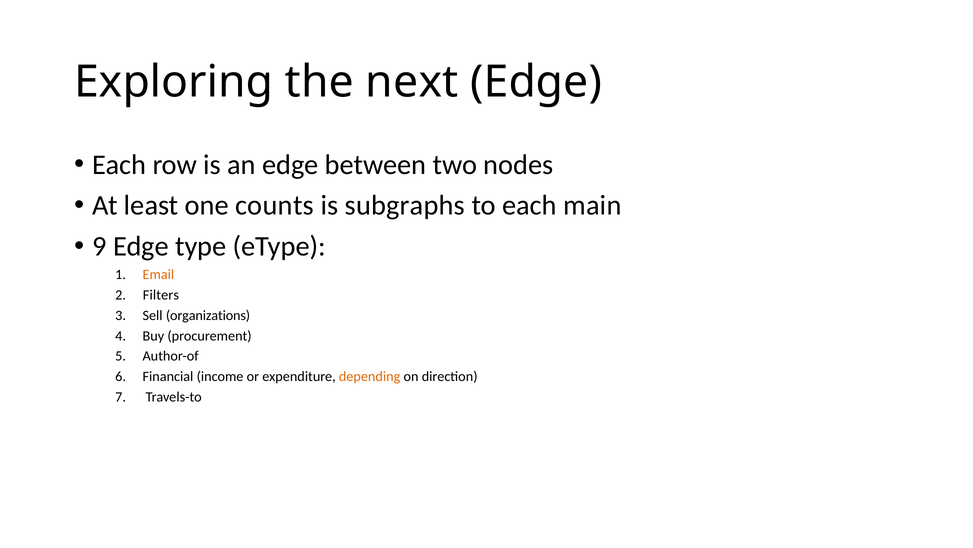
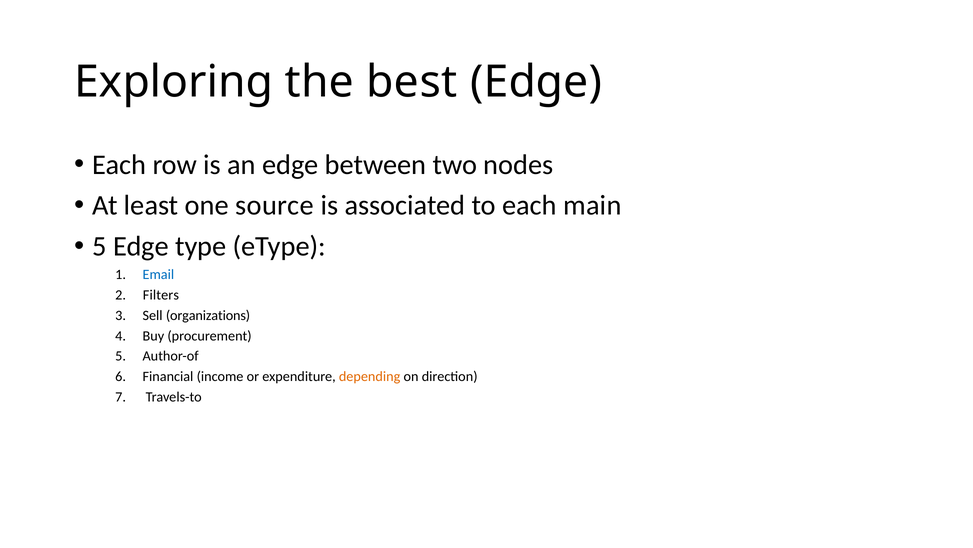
next: next -> best (412, 82)
counts: counts -> source (275, 205)
subgraphs: subgraphs -> associated (405, 205)
9: 9 -> 5 (100, 246)
Email colour: orange -> blue (158, 274)
